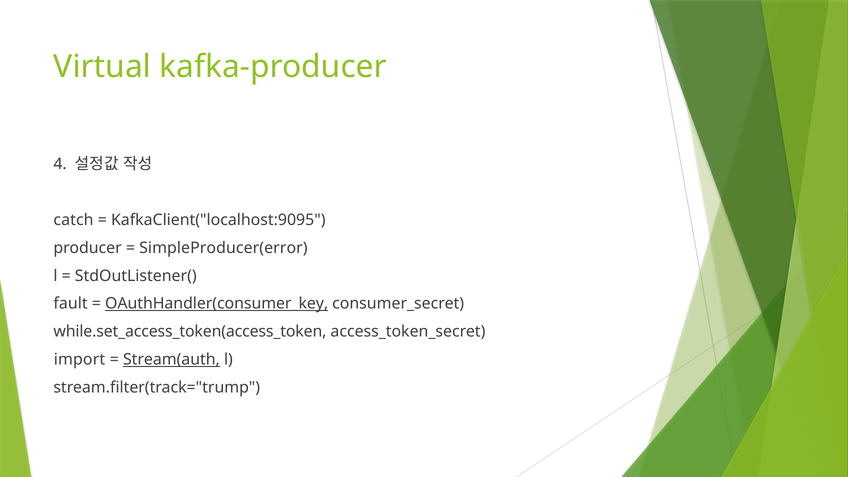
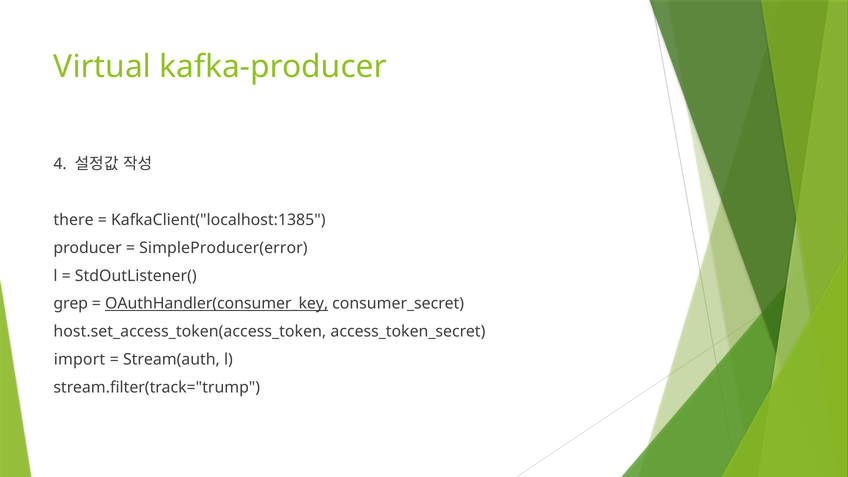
catch: catch -> there (74, 220)
KafkaClient("localhost:9095: KafkaClient("localhost:9095 -> KafkaClient("localhost:1385 (218, 220)
fault: fault -> grep (71, 304)
while.set_access_token(access_token: while.set_access_token(access_token -> host.set_access_token(access_token (190, 332)
Stream(auth underline: present -> none (171, 360)
